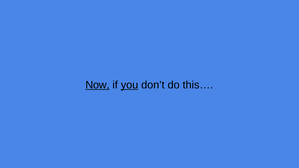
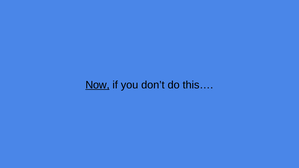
you underline: present -> none (130, 85)
